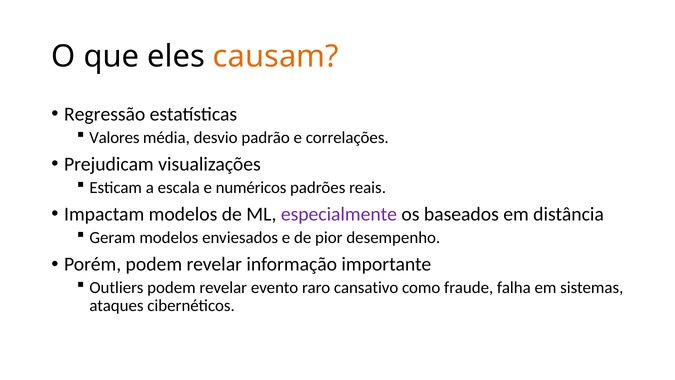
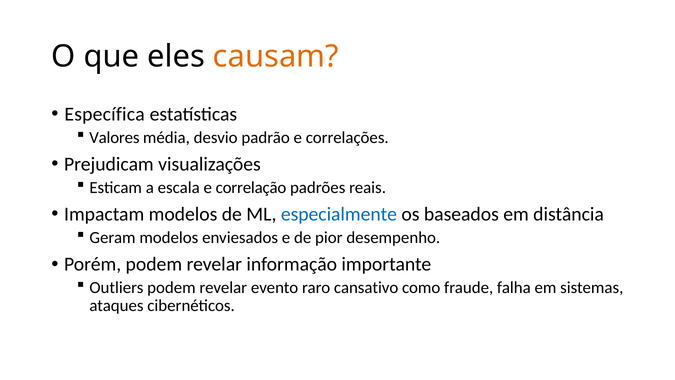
Regressão: Regressão -> Específica (105, 114)
numéricos: numéricos -> correlação (251, 187)
especialmente colour: purple -> blue (339, 214)
